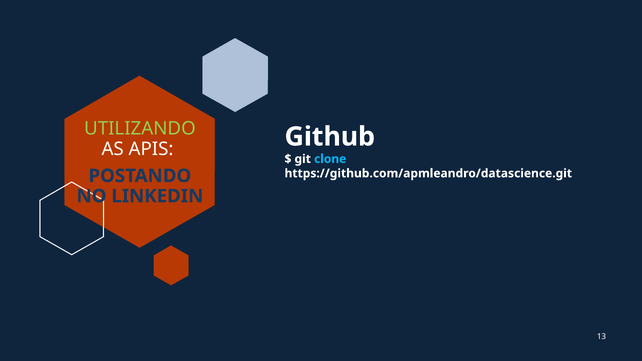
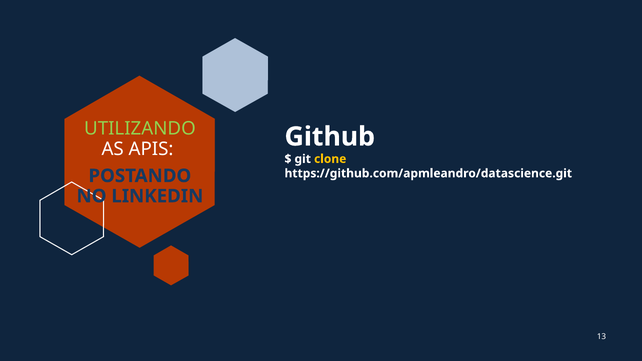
clone colour: light blue -> yellow (330, 159)
